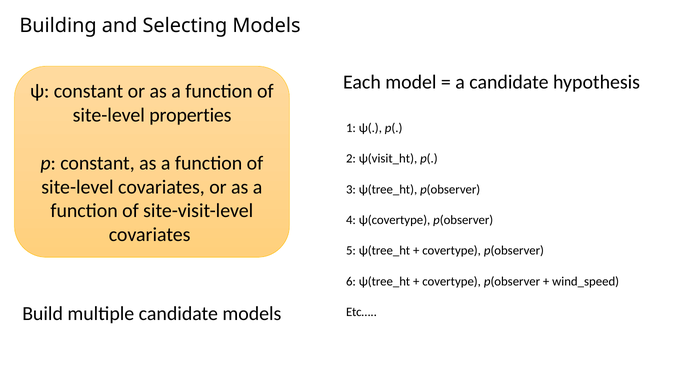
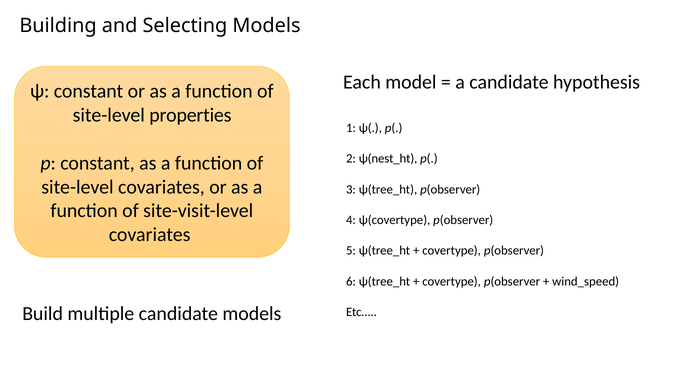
ψ(visit_ht: ψ(visit_ht -> ψ(nest_ht (388, 158)
